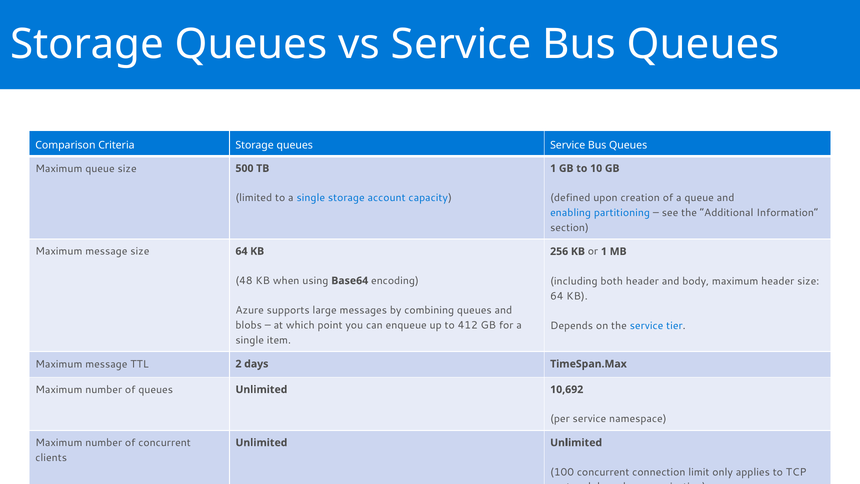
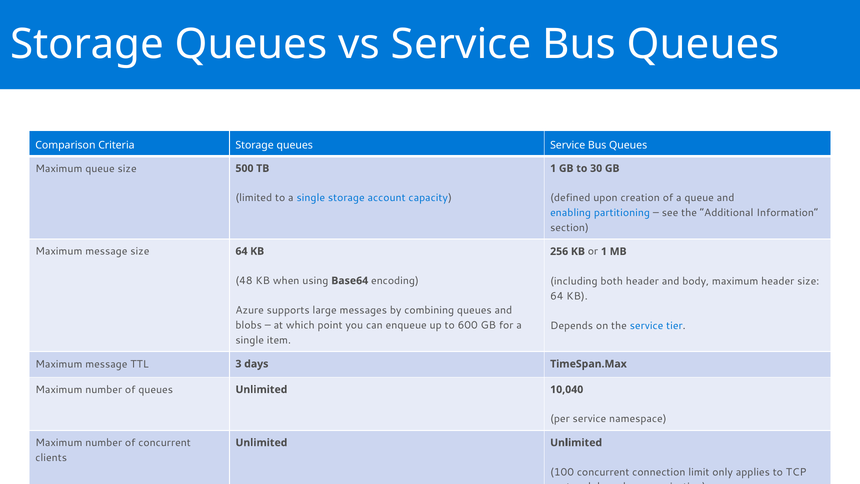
10: 10 -> 30 (596, 168)
412: 412 -> 600 (468, 325)
2: 2 -> 3 (238, 364)
10,692: 10,692 -> 10,040 (567, 389)
